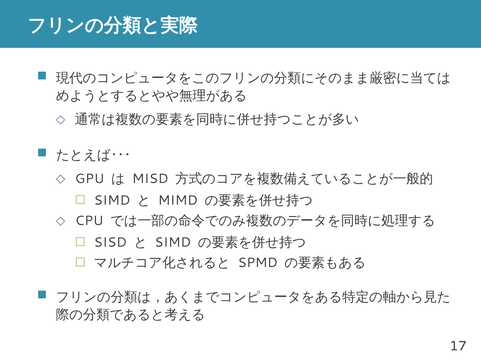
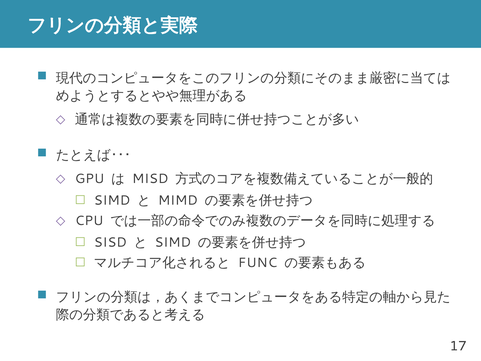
SPMD: SPMD -> FUNC (258, 263)
